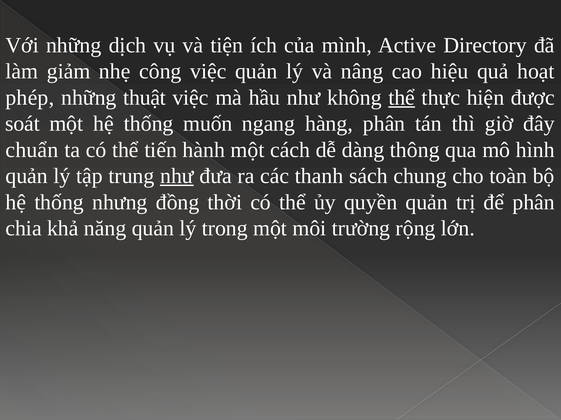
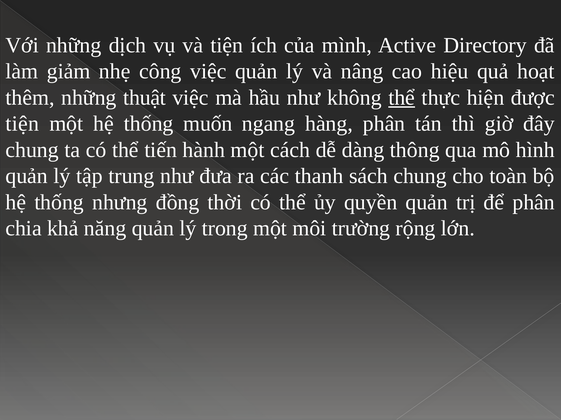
phép: phép -> thêm (30, 98)
soát: soát -> tiện (22, 124)
chuẩn: chuẩn -> chung (32, 150)
như underline: present -> none (177, 176)
